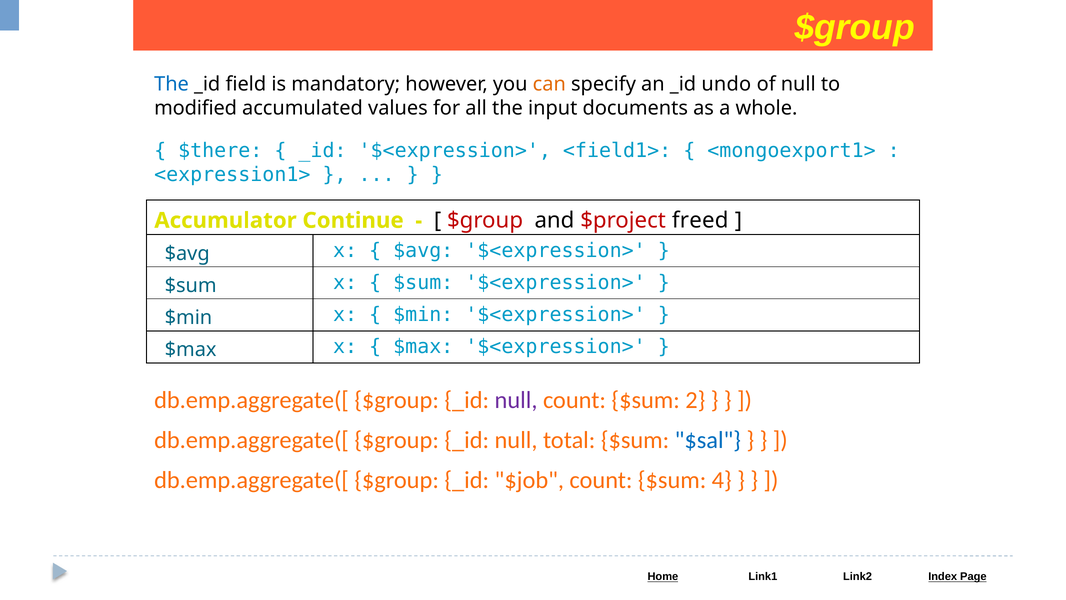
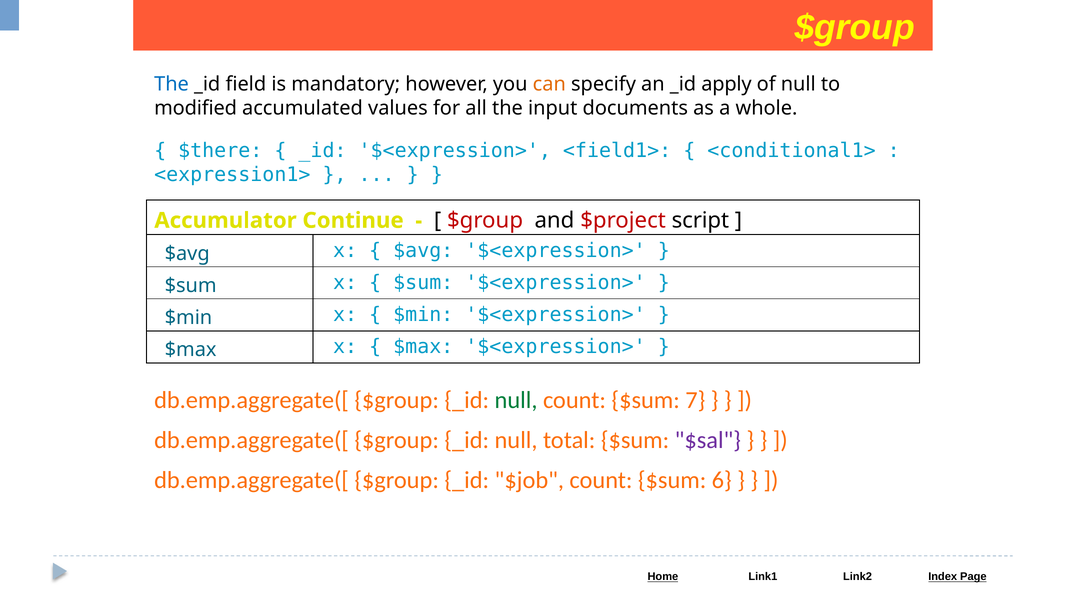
undo: undo -> apply (726, 84)
<mongoexport1>: <mongoexport1> -> <conditional1> (792, 151)
freed: freed -> script (700, 220)
null colour: purple -> green (516, 400)
2: 2 -> 7 (695, 400)
$sal colour: blue -> purple (708, 440)
4: 4 -> 6 (722, 480)
